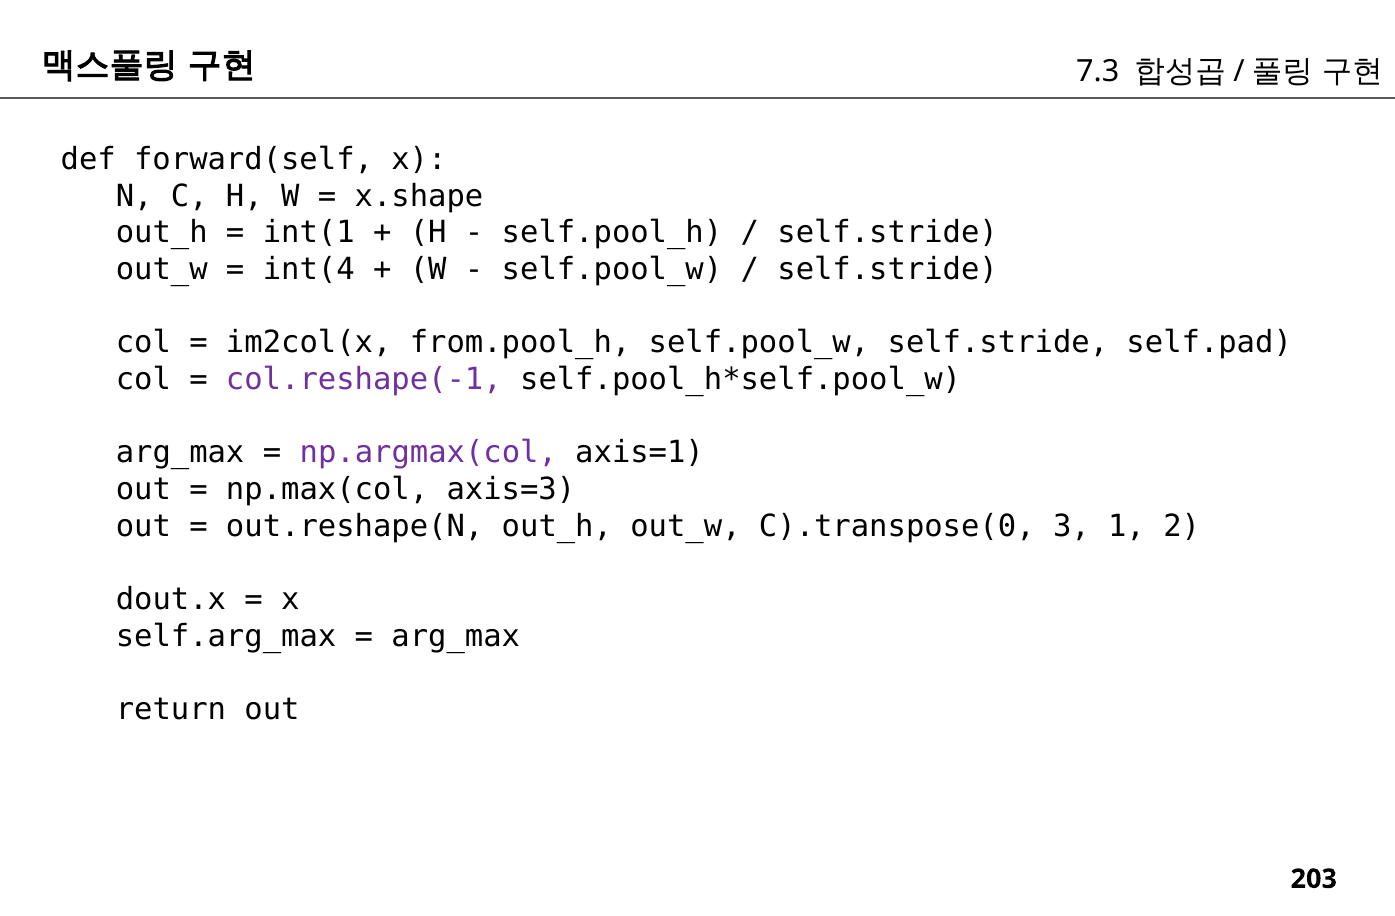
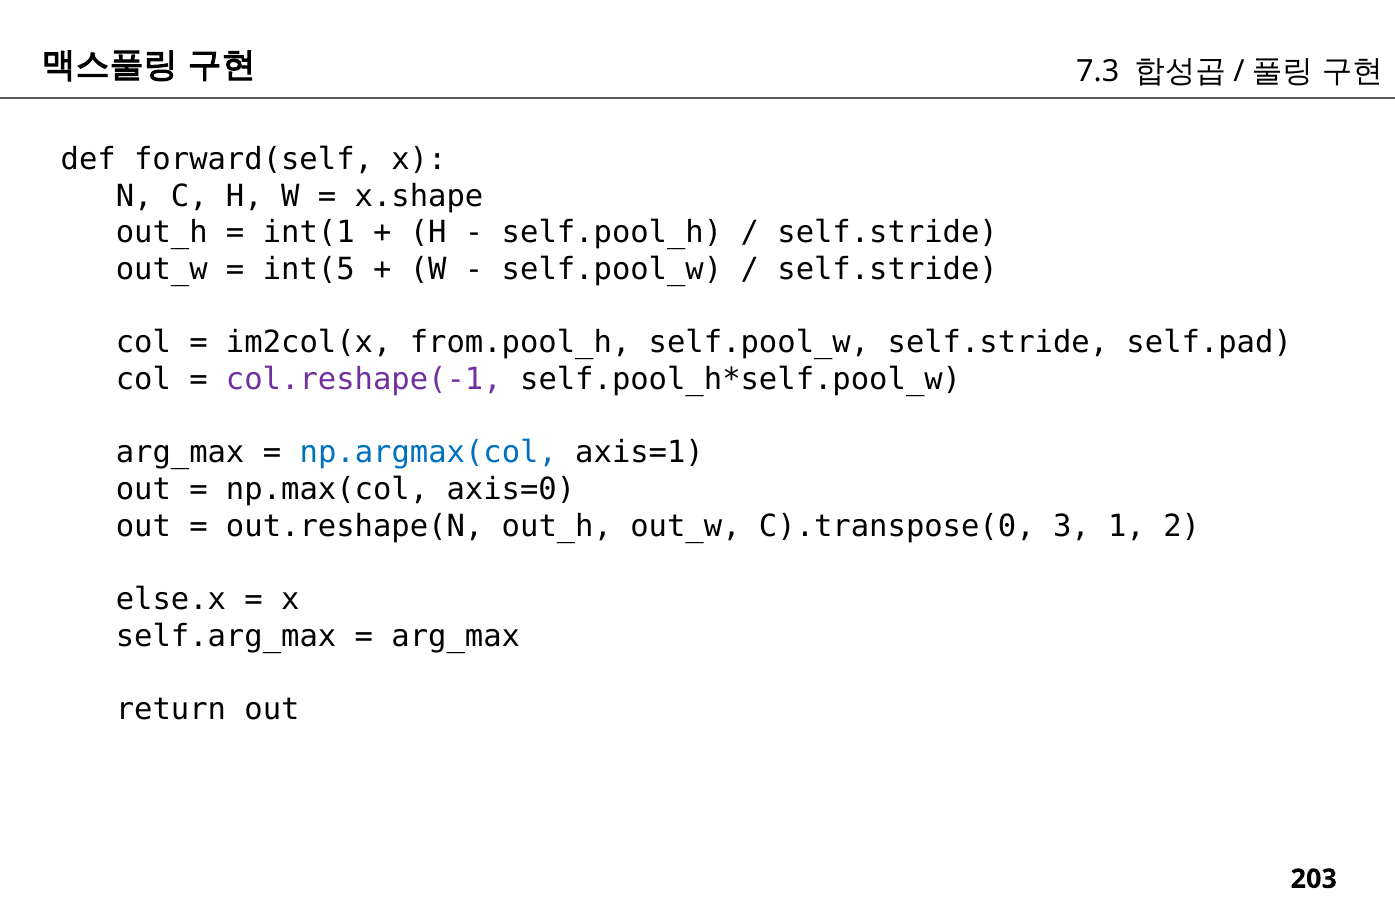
int(4: int(4 -> int(5 (309, 270)
np.argmax(col colour: purple -> blue (428, 453)
axis=3: axis=3 -> axis=0 (511, 490)
dout.x: dout.x -> else.x (171, 599)
